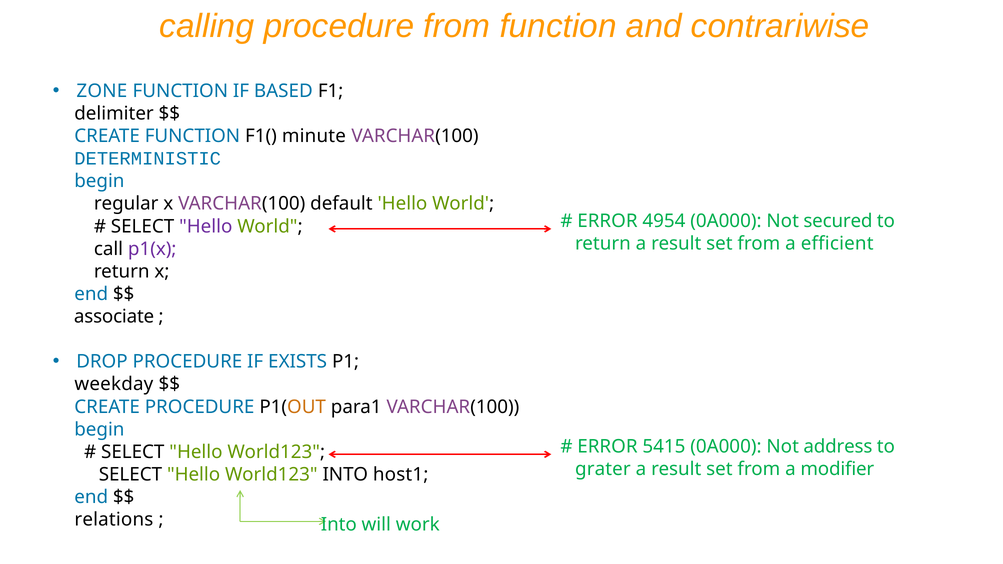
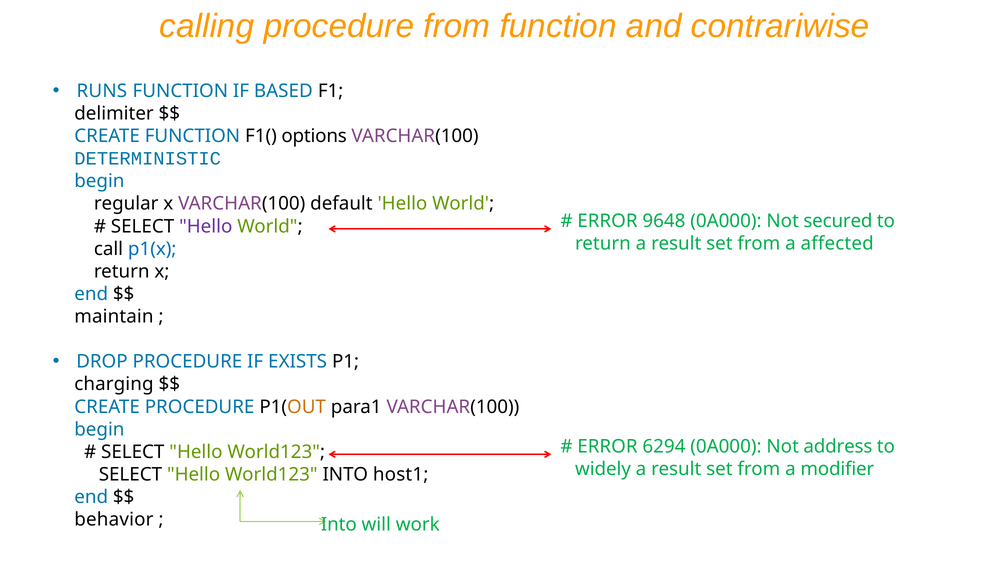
ZONE: ZONE -> RUNS (102, 91)
minute: minute -> options (314, 136)
4954: 4954 -> 9648 (664, 221)
efficient: efficient -> affected (837, 244)
p1(x colour: purple -> blue (152, 249)
associate: associate -> maintain (114, 317)
weekday: weekday -> charging (114, 384)
5415: 5415 -> 6294 (664, 446)
grater: grater -> widely (603, 469)
relations: relations -> behavior (114, 520)
